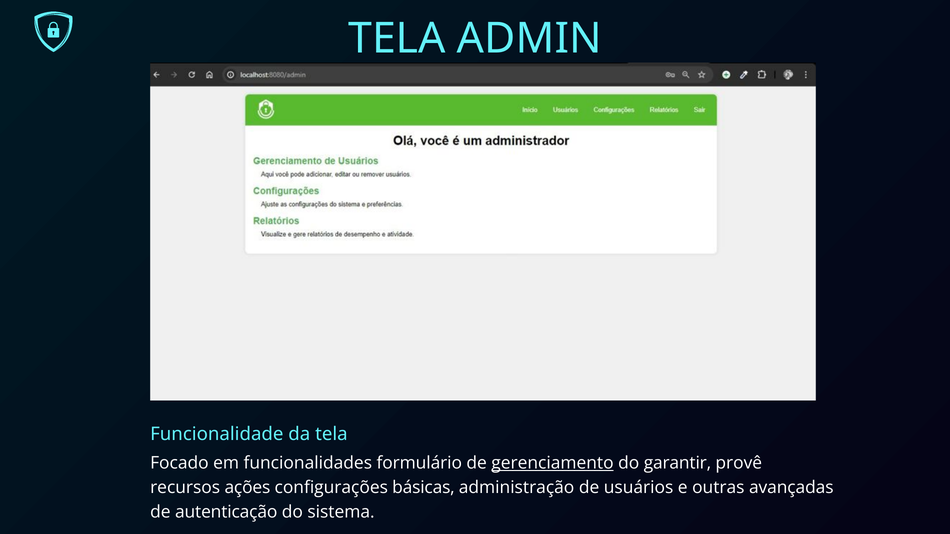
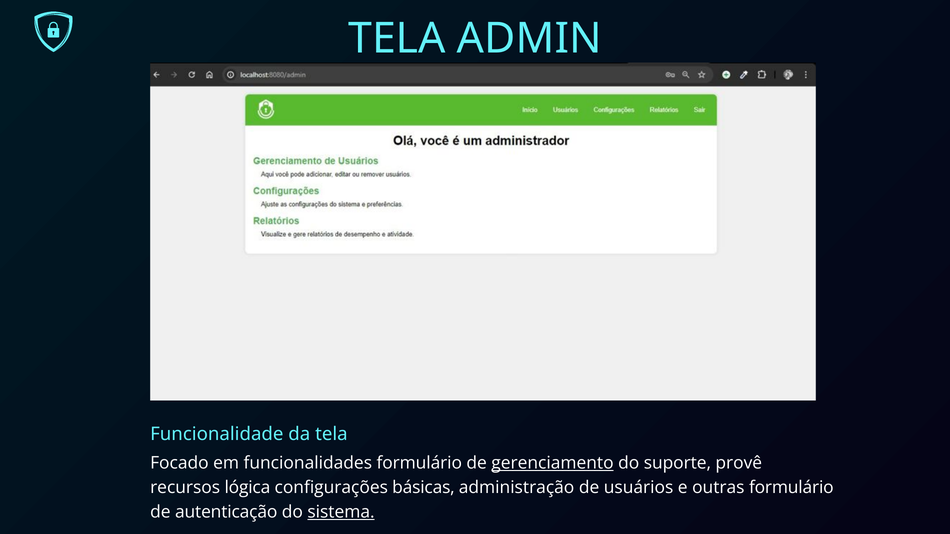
garantir: garantir -> suporte (677, 464)
ações: ações -> lógica (247, 488)
outras avançadas: avançadas -> formulário (791, 488)
sistema underline: none -> present (341, 512)
